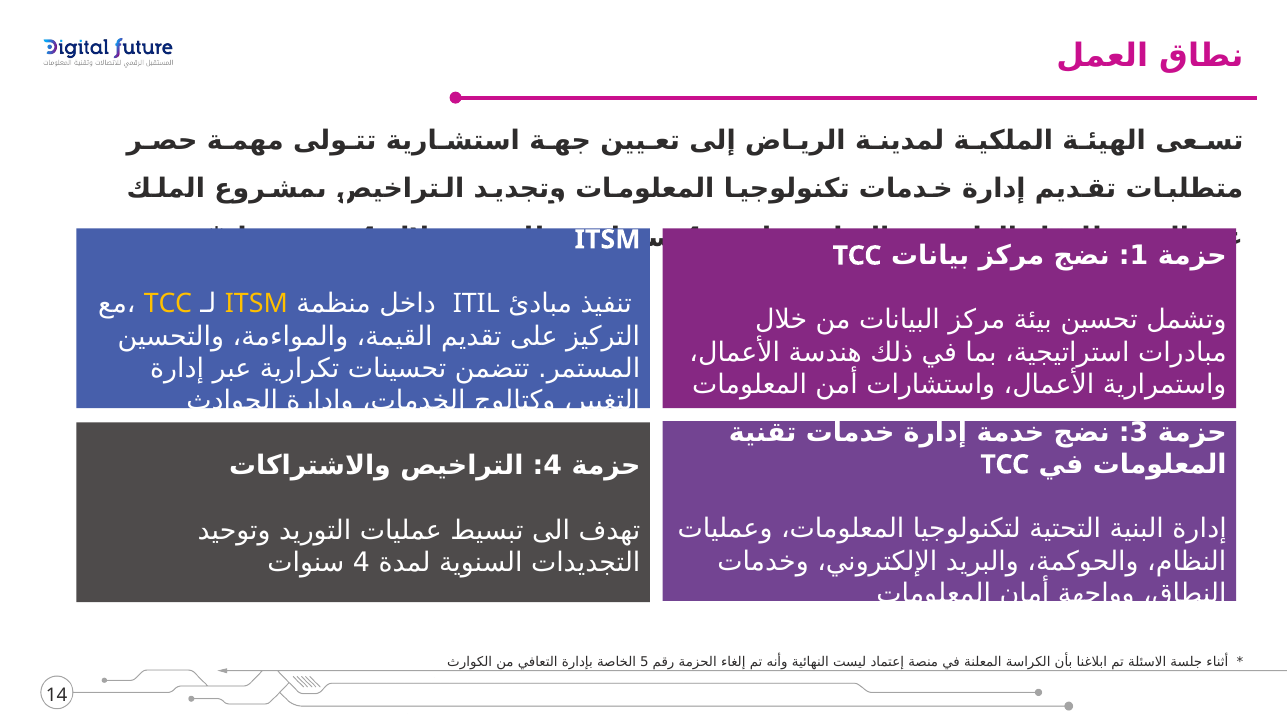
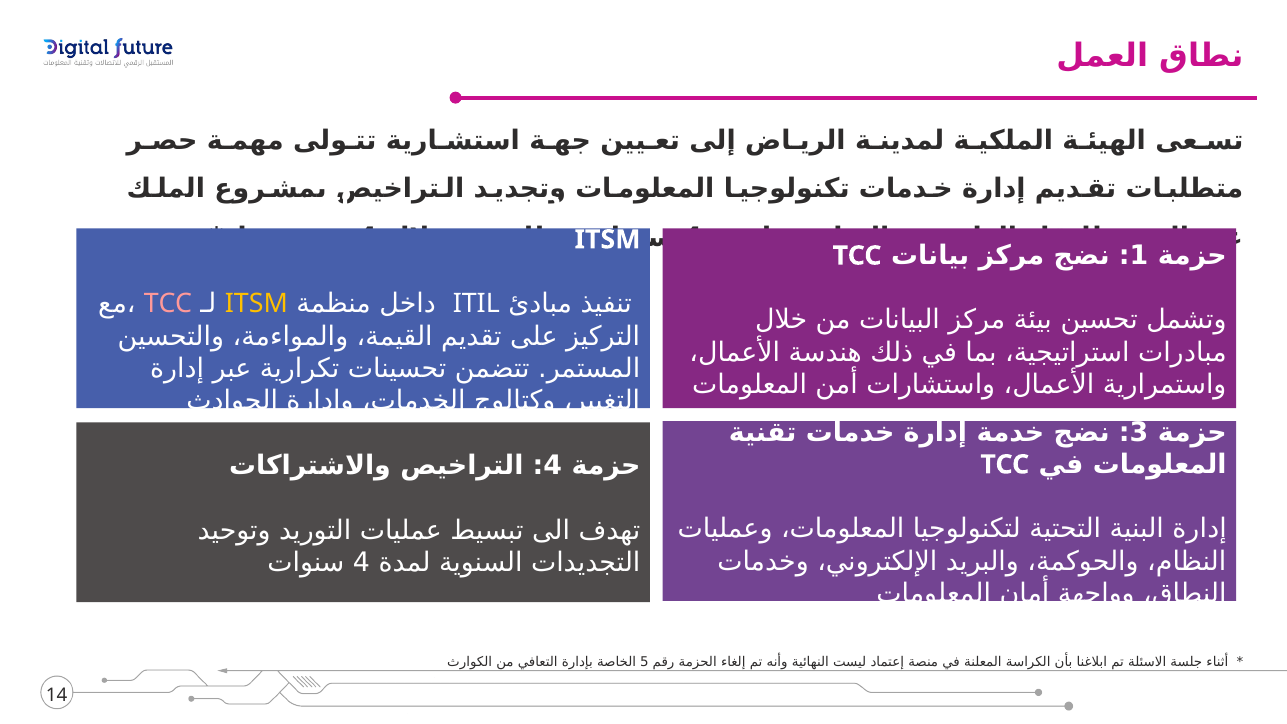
TCC colour: yellow -> pink (168, 304)
